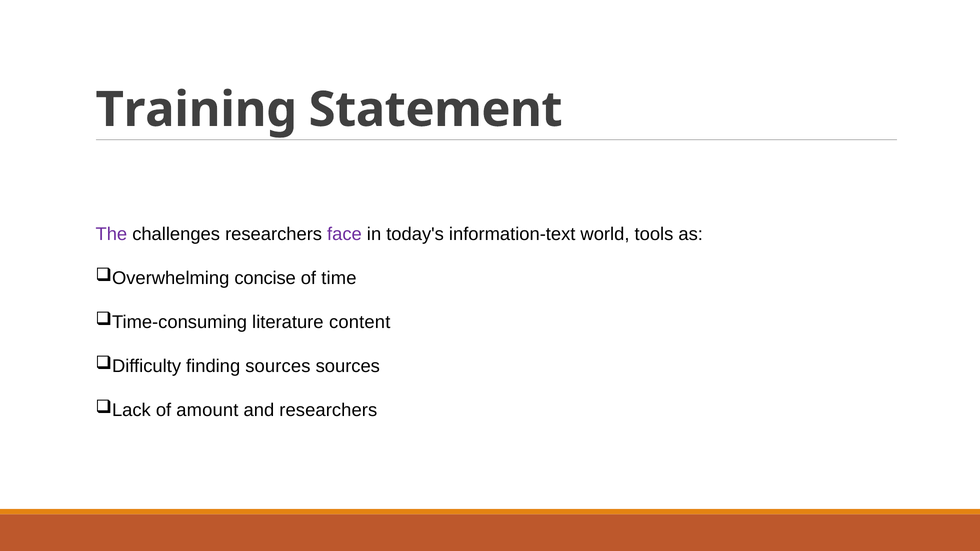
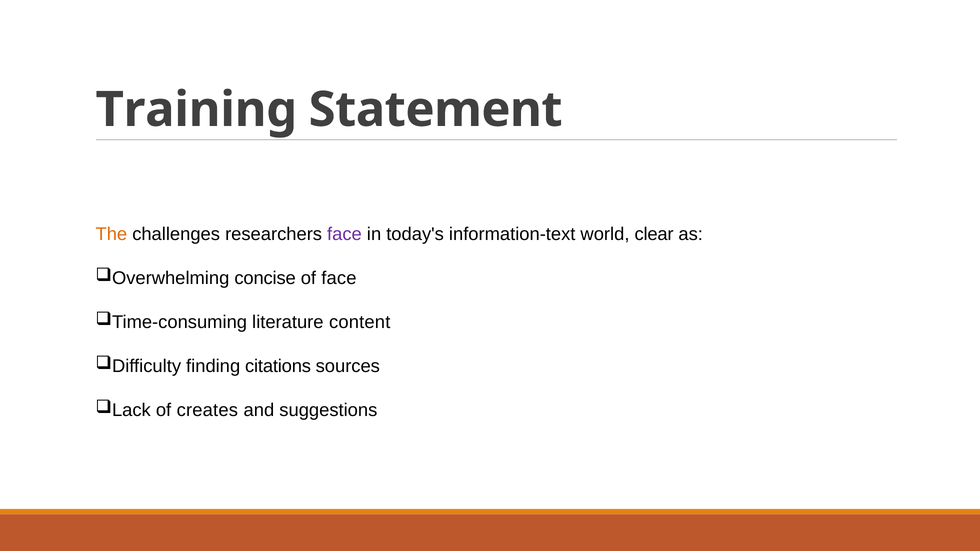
The colour: purple -> orange (111, 234)
tools: tools -> clear (654, 234)
of time: time -> face (339, 278)
finding sources: sources -> citations (278, 366)
amount: amount -> creates (207, 411)
and researchers: researchers -> suggestions (328, 411)
